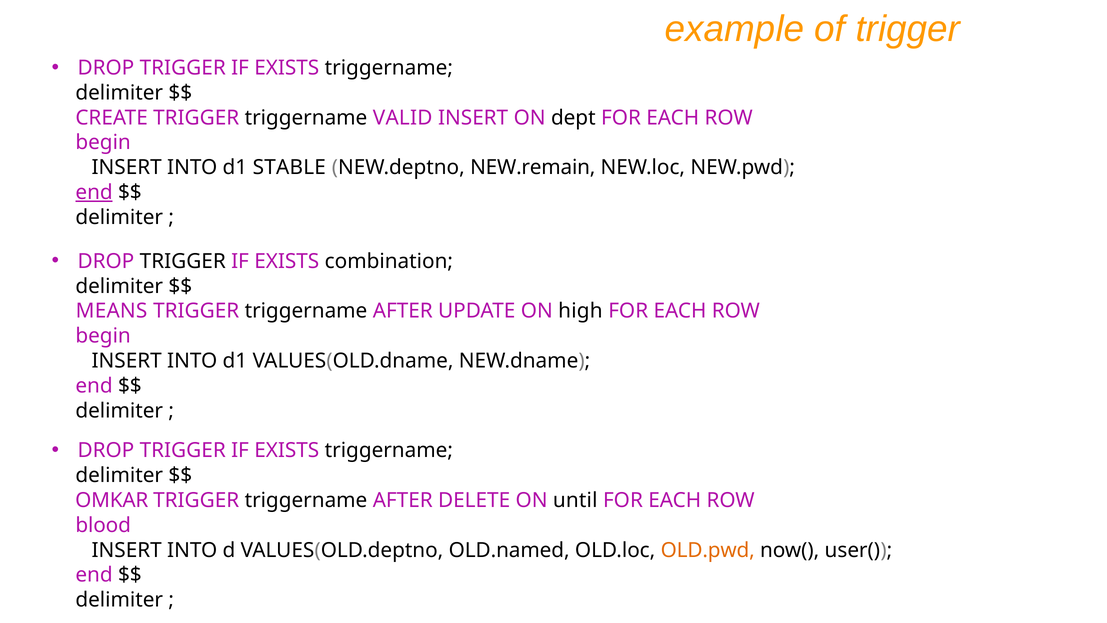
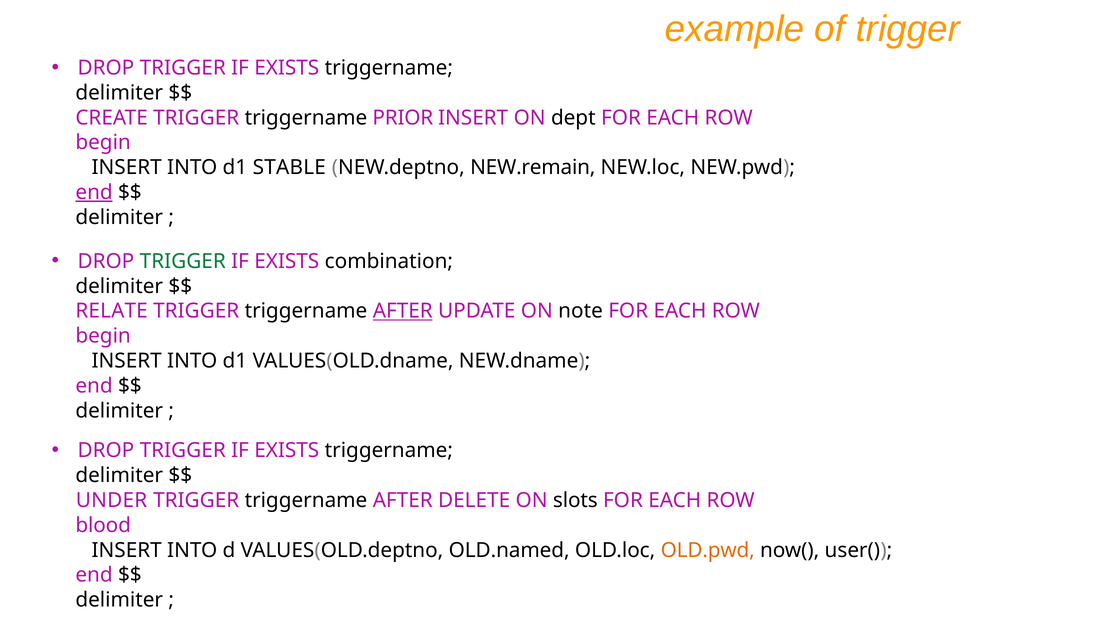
VALID: VALID -> PRIOR (403, 118)
TRIGGER colour: black -> green (183, 261)
MEANS: MEANS -> RELATE (112, 311)
AFTER underline: none -> present (403, 311)
high: high -> note (581, 311)
OMKAR: OMKAR -> UNDER (112, 500)
until: until -> slots (575, 500)
